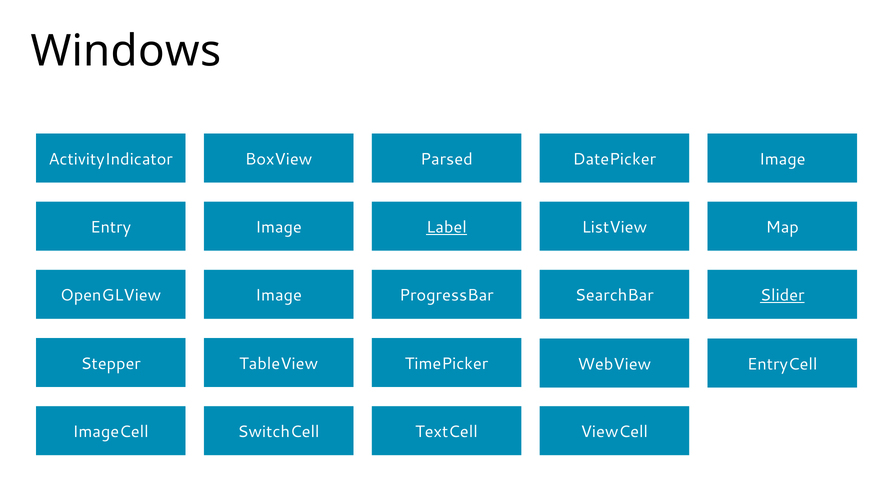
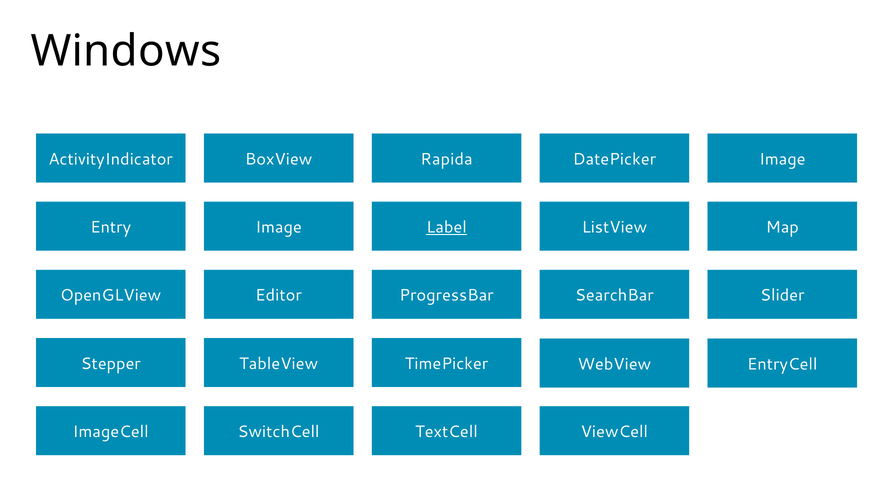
Parsed: Parsed -> Rapida (446, 159)
OpenGLView Image: Image -> Editor (279, 295)
Slider underline: present -> none (782, 295)
